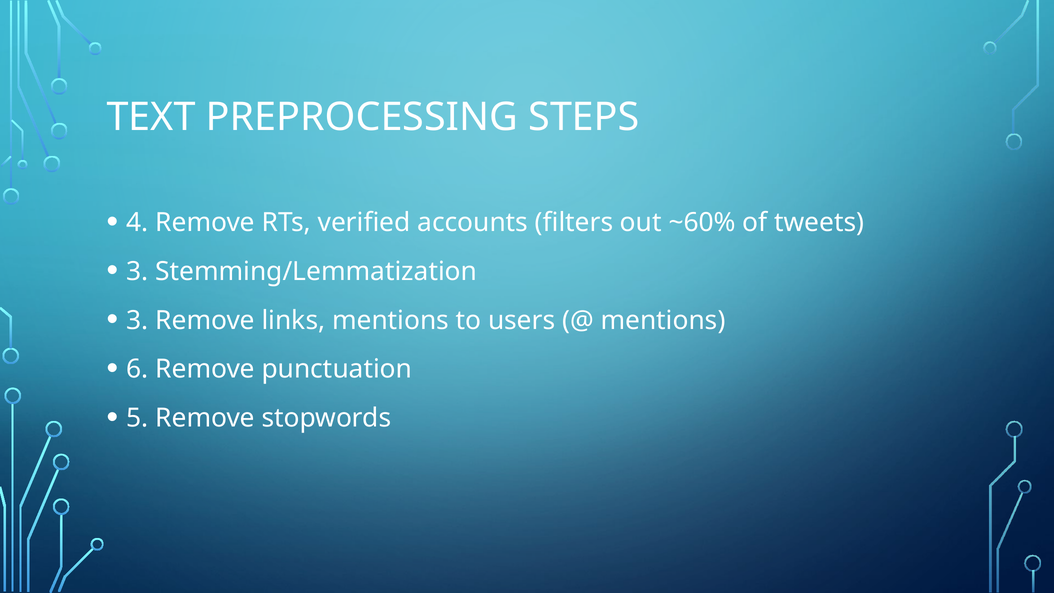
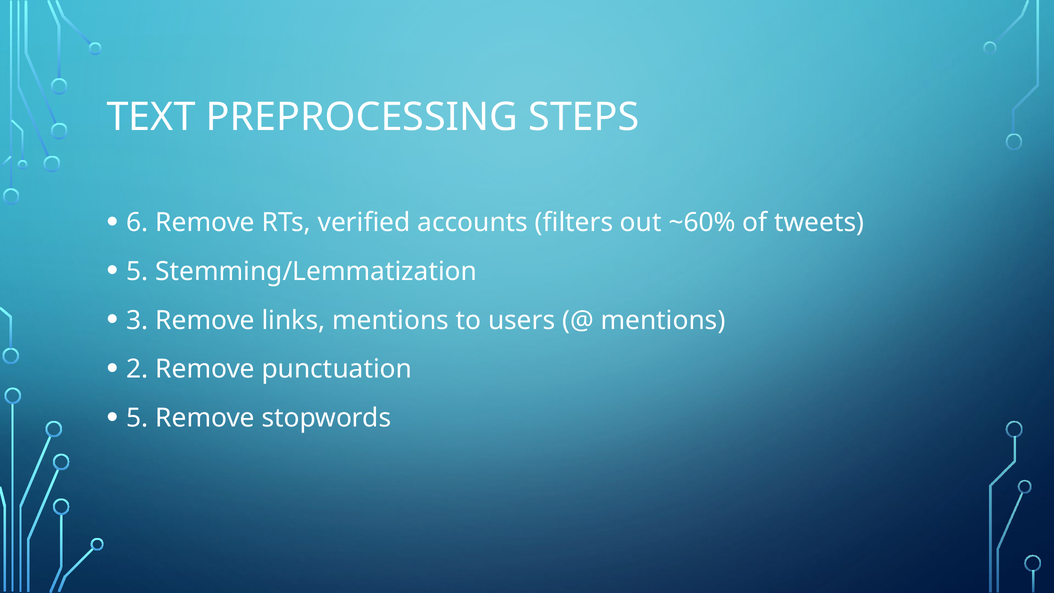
4: 4 -> 6 (137, 222)
3: 3 -> 5 (137, 271)
6: 6 -> 2 (137, 369)
